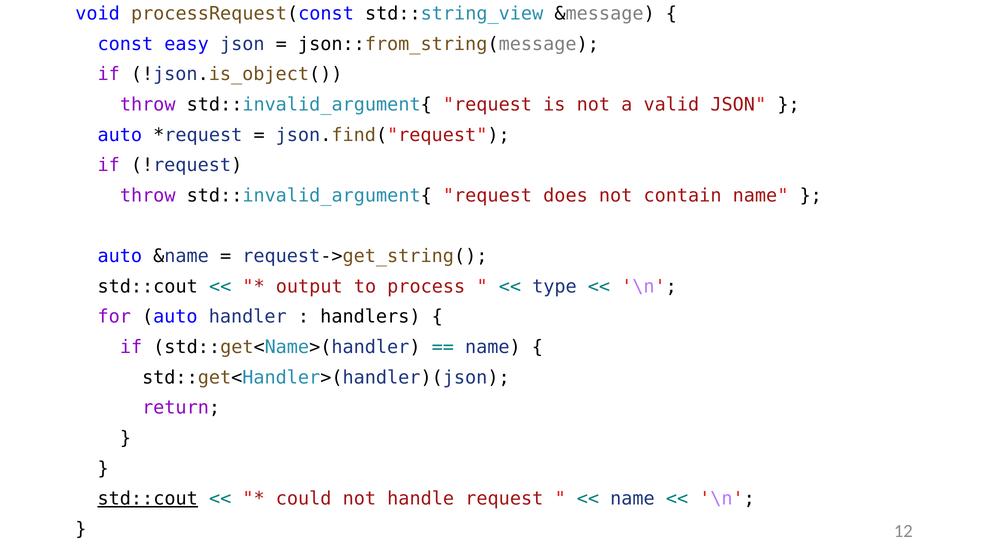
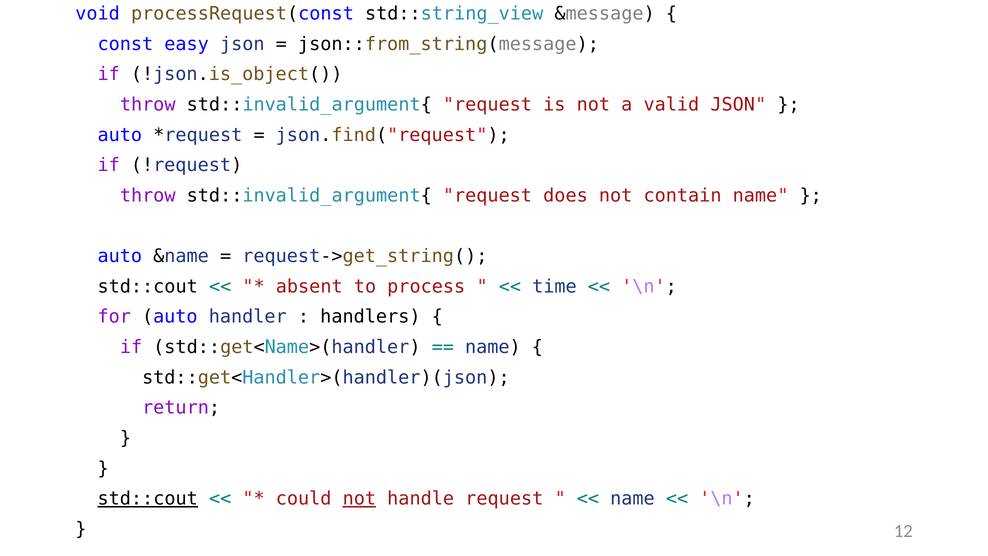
output: output -> absent (309, 286)
type: type -> time (554, 286)
not underline: none -> present (359, 499)
